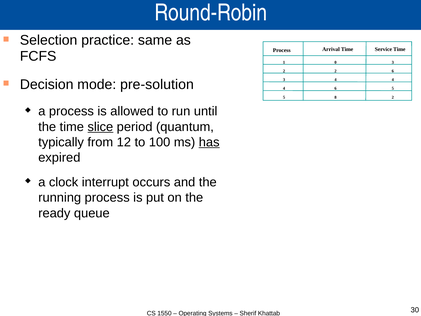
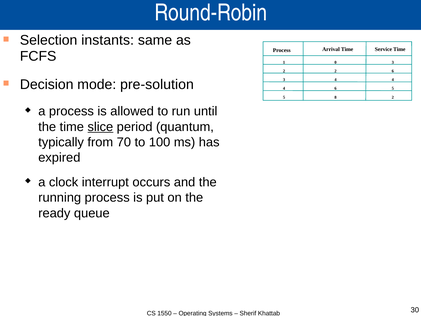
practice: practice -> instants (108, 40)
12: 12 -> 70 (124, 142)
has underline: present -> none (209, 142)
